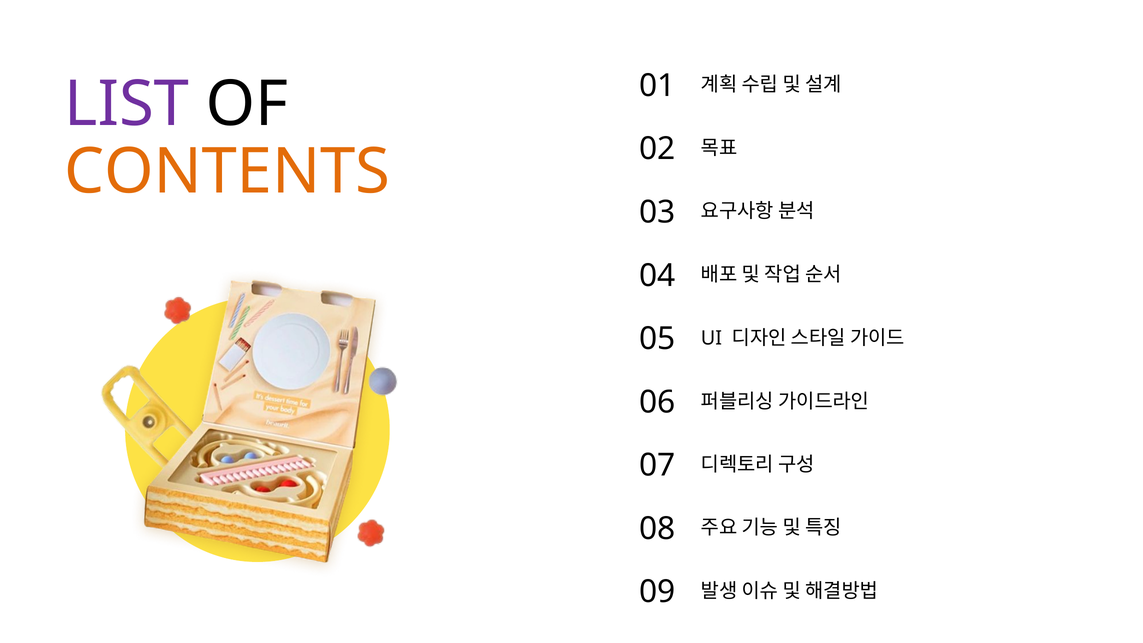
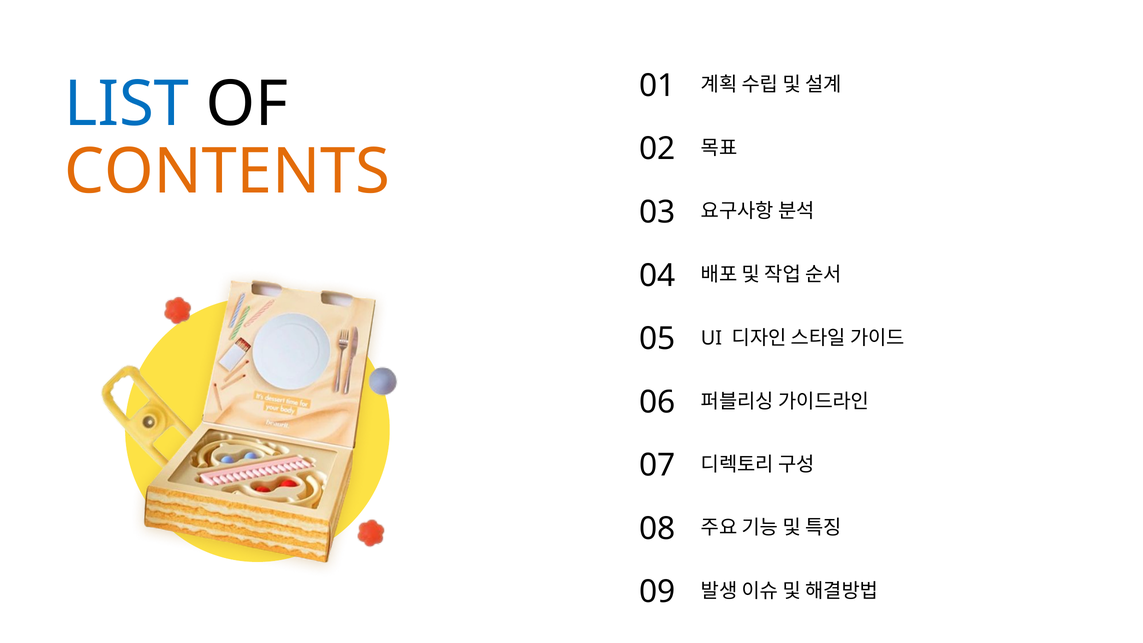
LIST colour: purple -> blue (127, 104)
